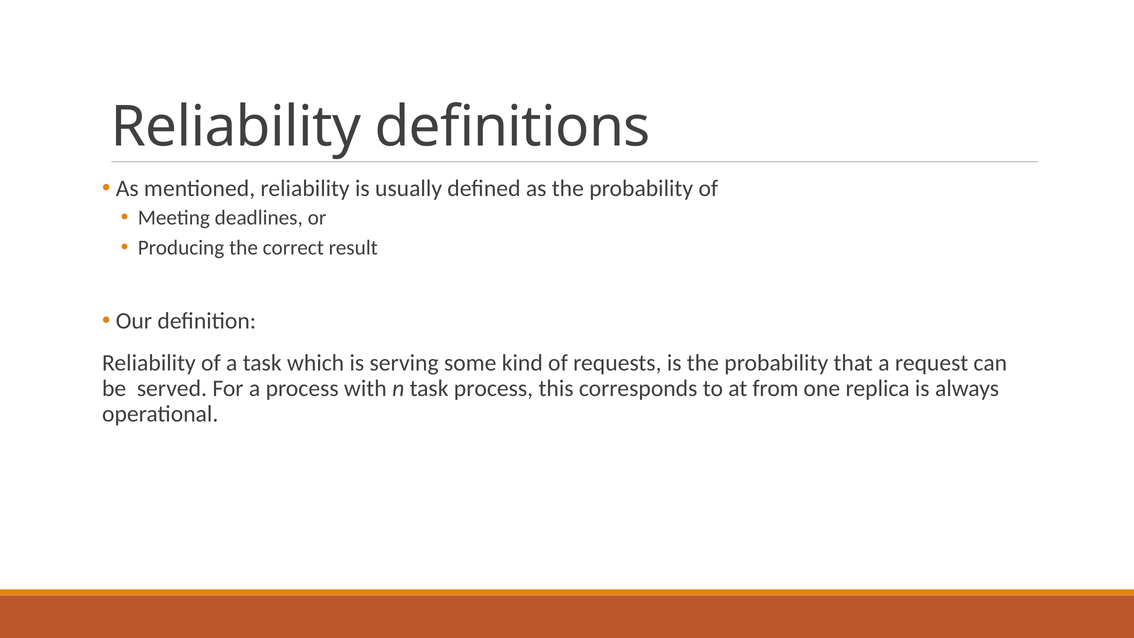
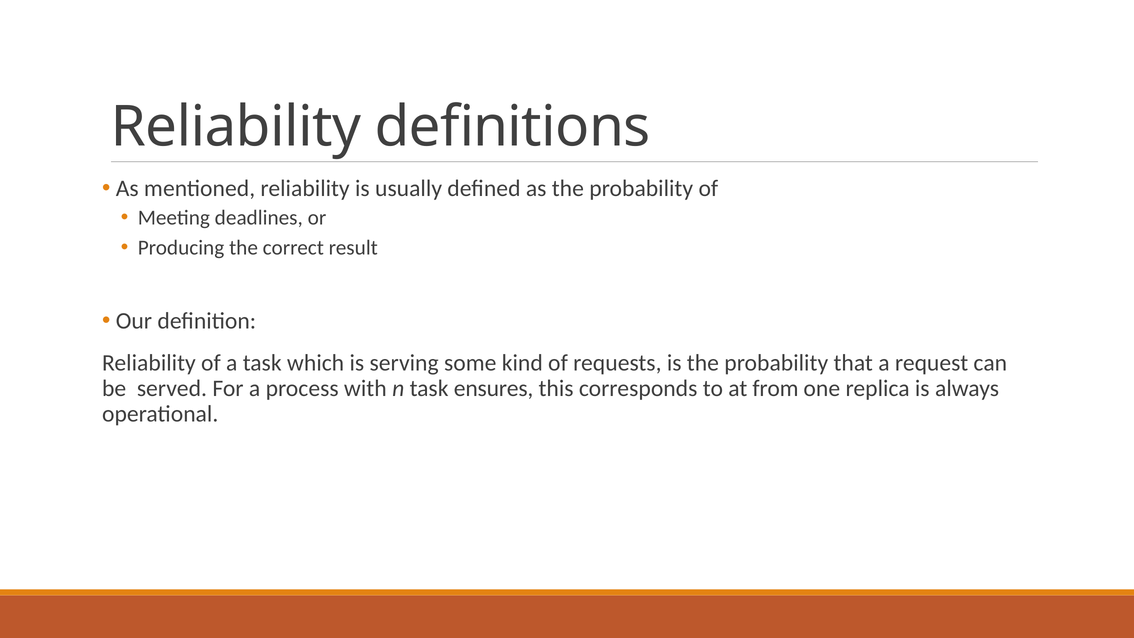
task process: process -> ensures (494, 388)
